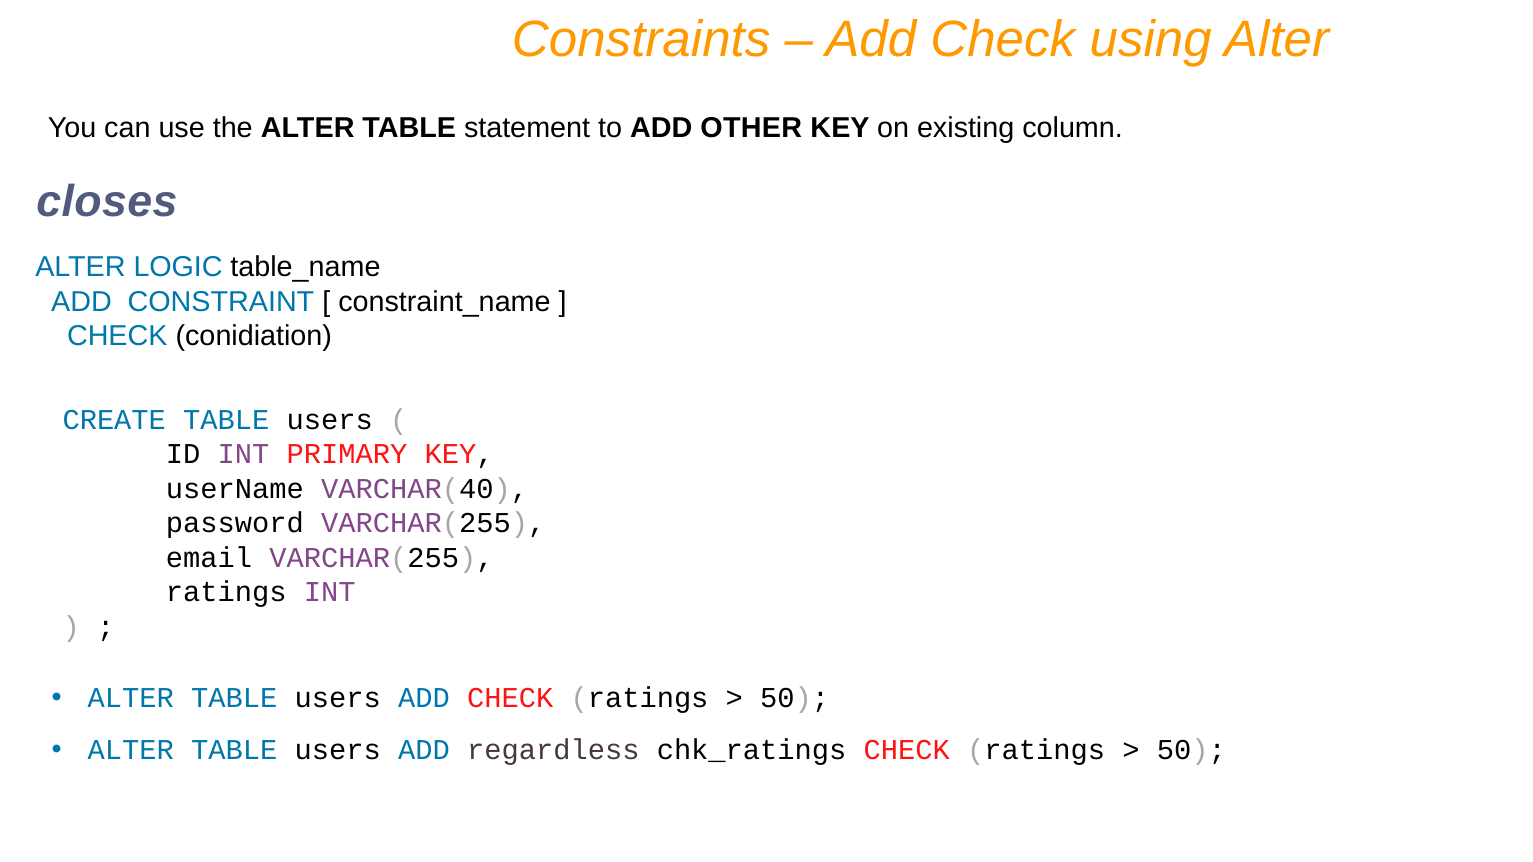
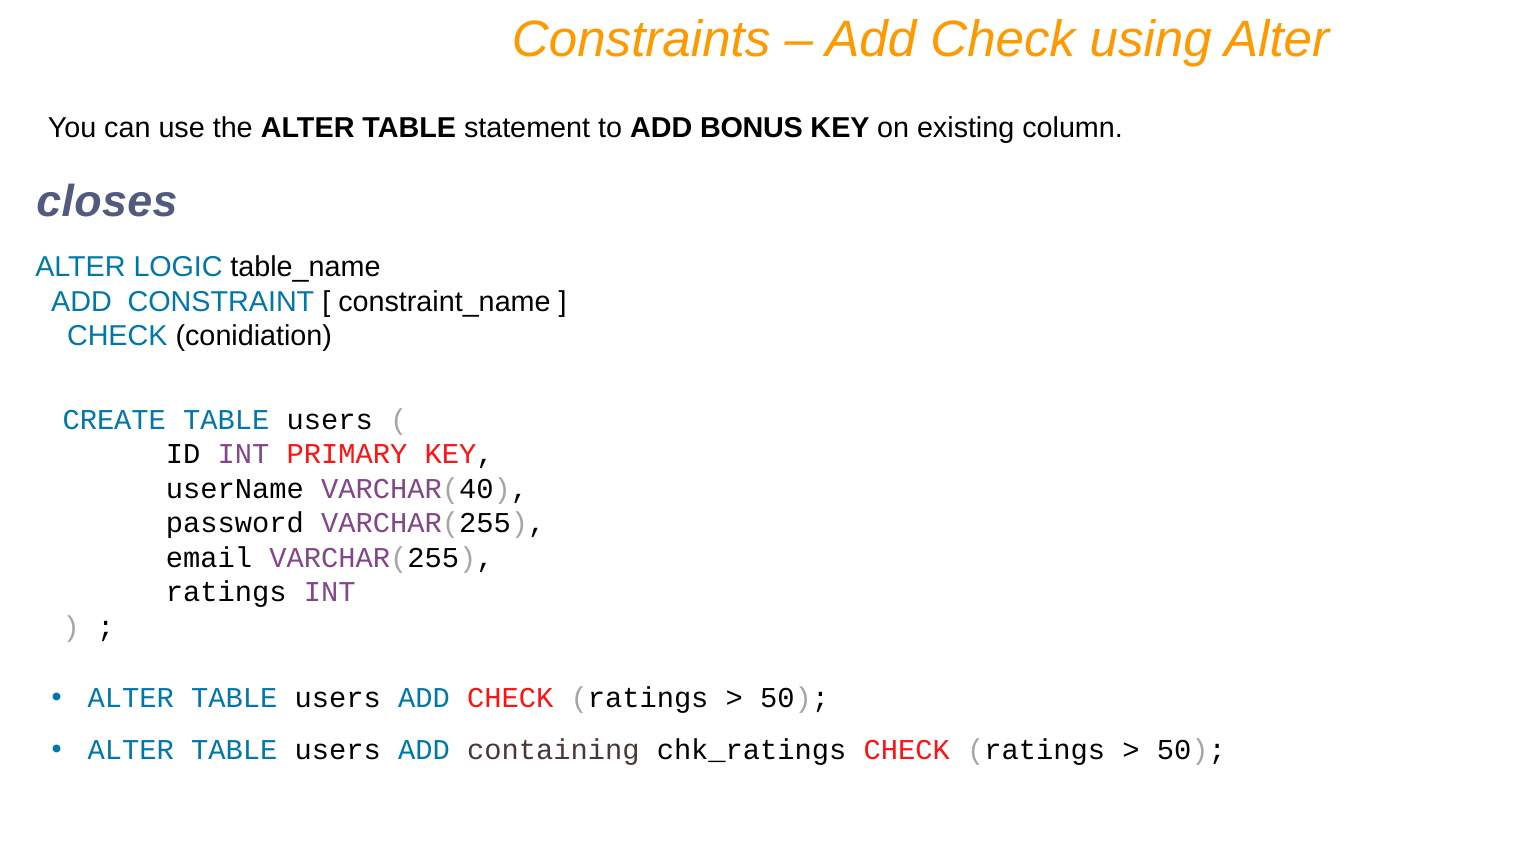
OTHER: OTHER -> BONUS (752, 128)
regardless: regardless -> containing (553, 750)
